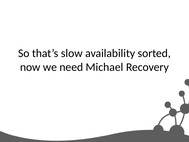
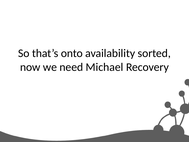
slow: slow -> onto (72, 53)
